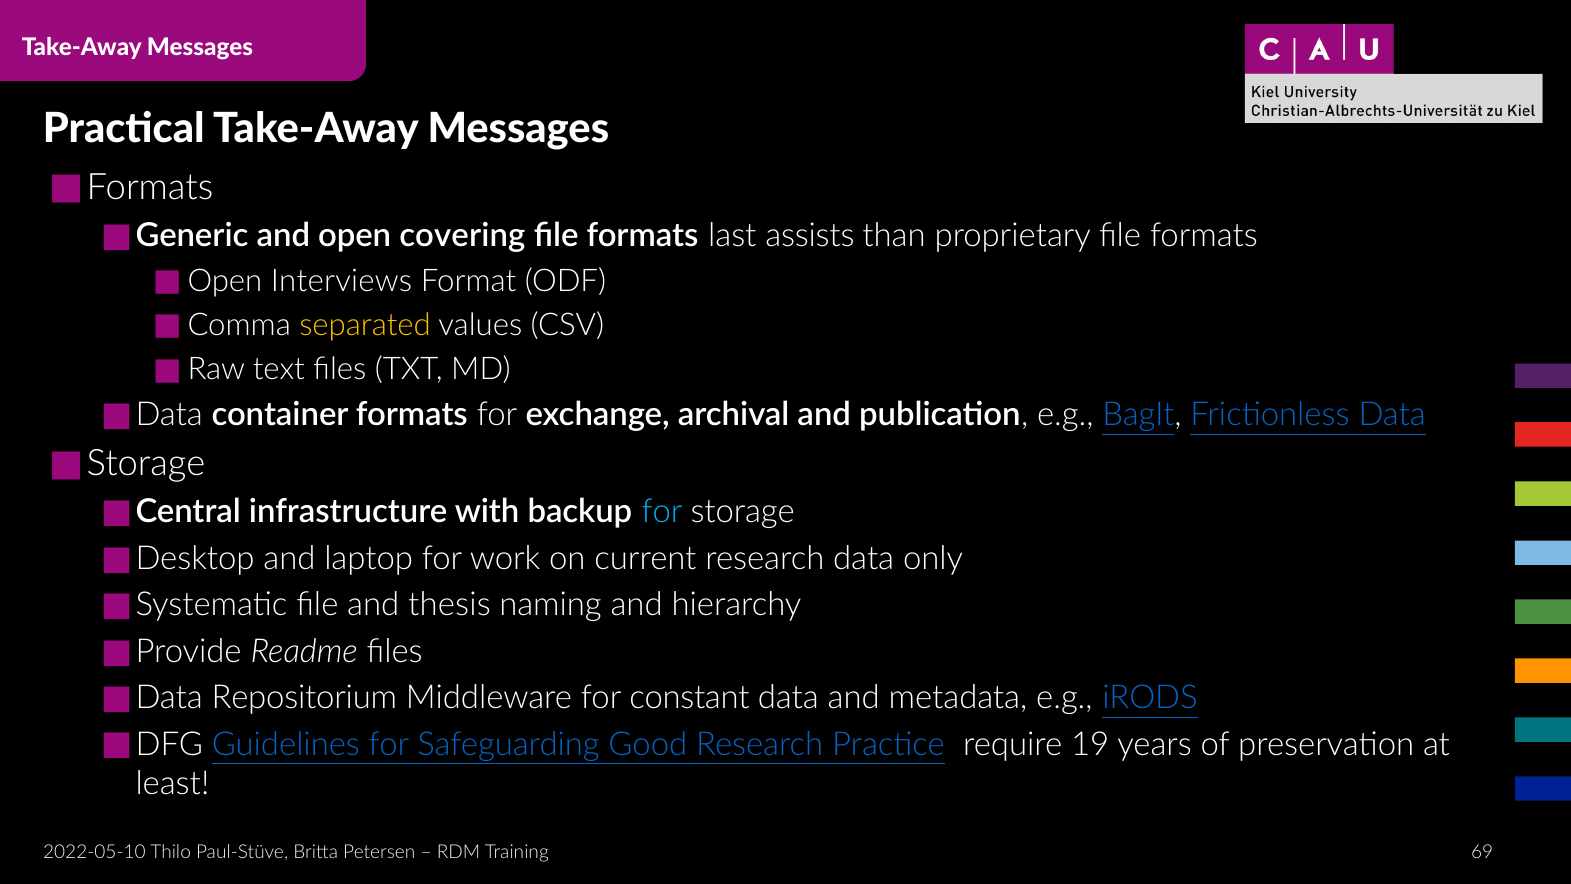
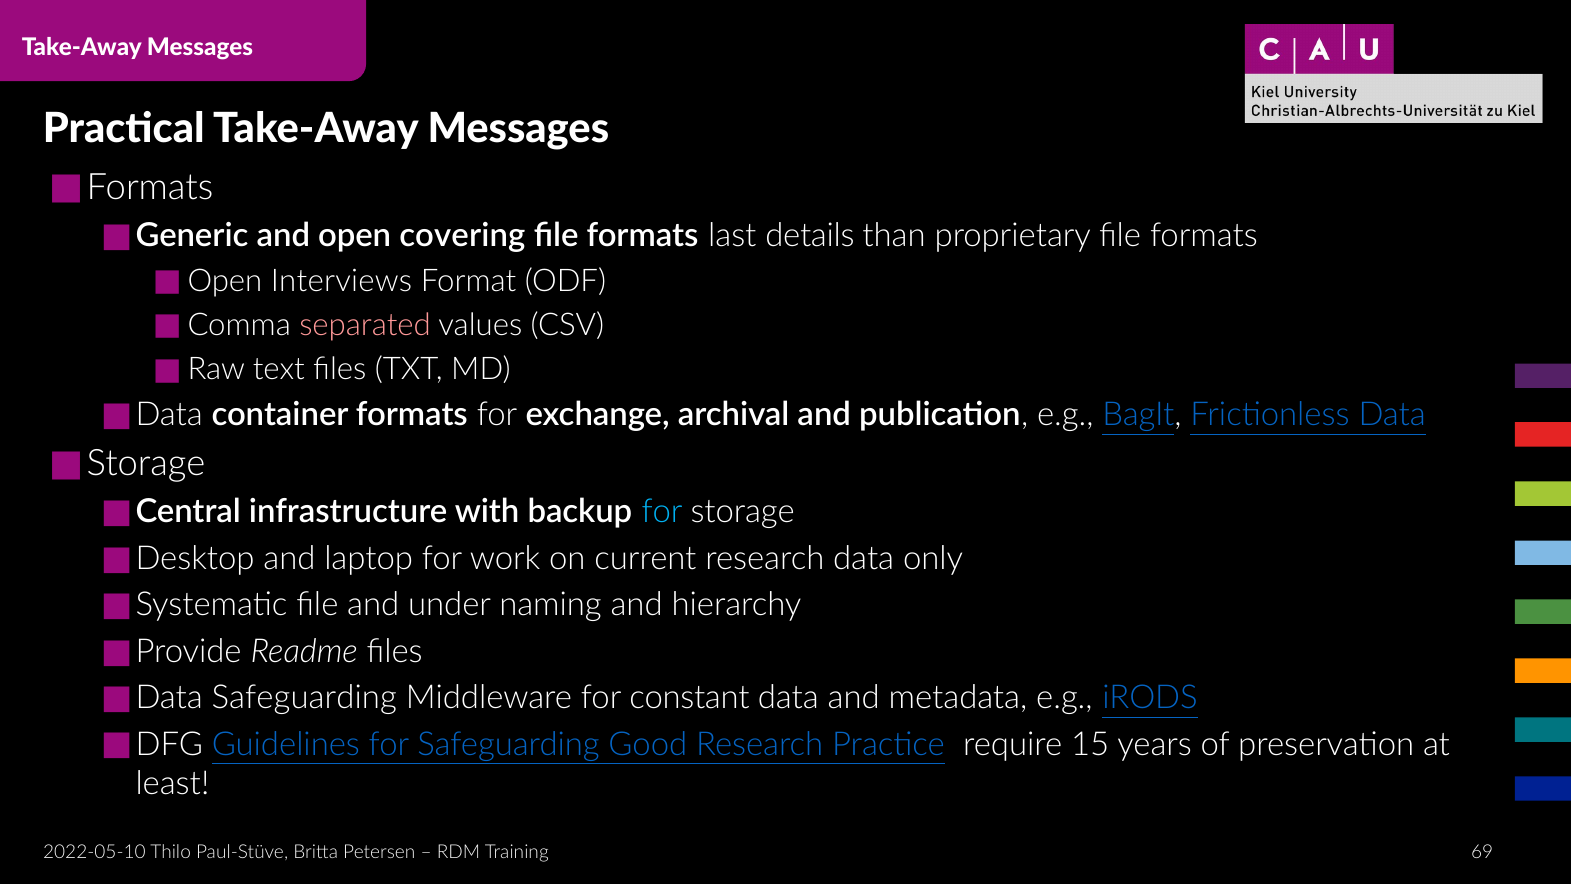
assists: assists -> details (810, 235)
separated colour: yellow -> pink (365, 325)
thesis: thesis -> under (450, 605)
Repositorium: Repositorium -> Safeguarding (304, 698)
19: 19 -> 15 (1090, 744)
